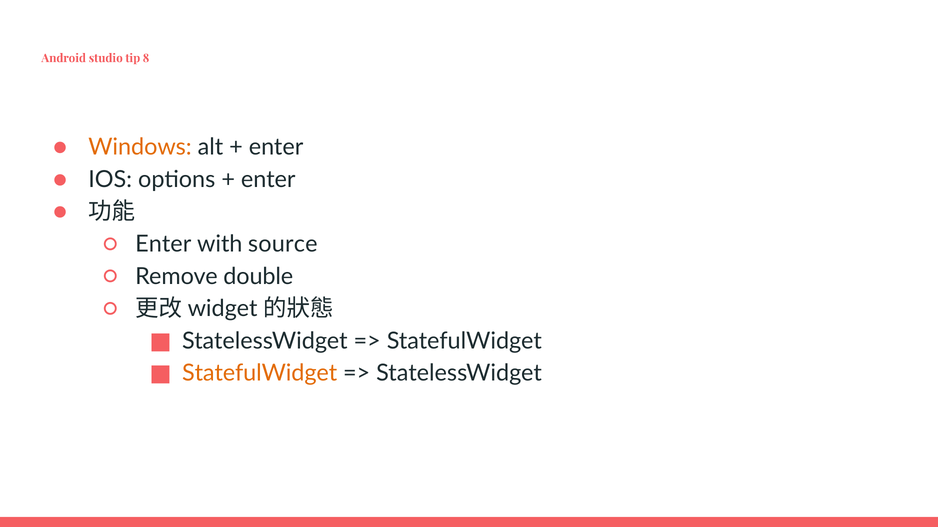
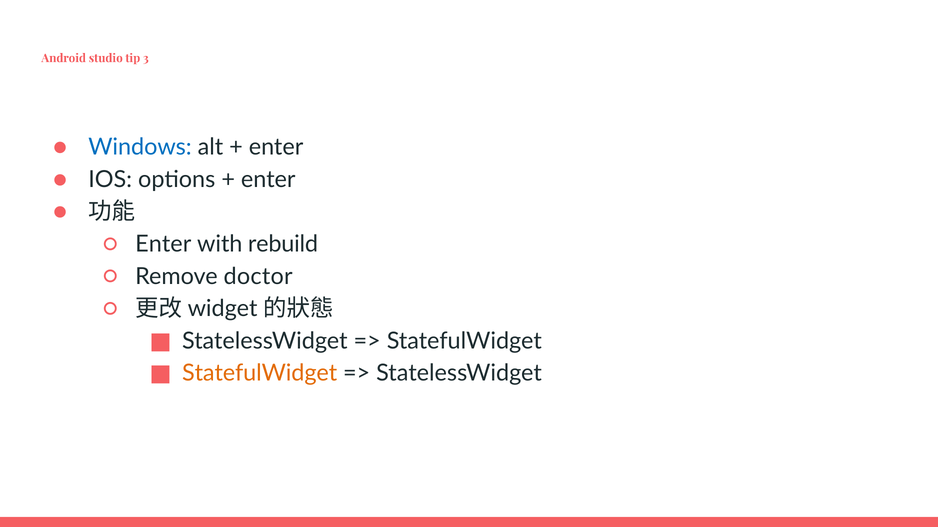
8: 8 -> 3 (146, 58)
Windows colour: orange -> blue (140, 147)
source: source -> rebuild (283, 244)
double: double -> doctor (258, 277)
